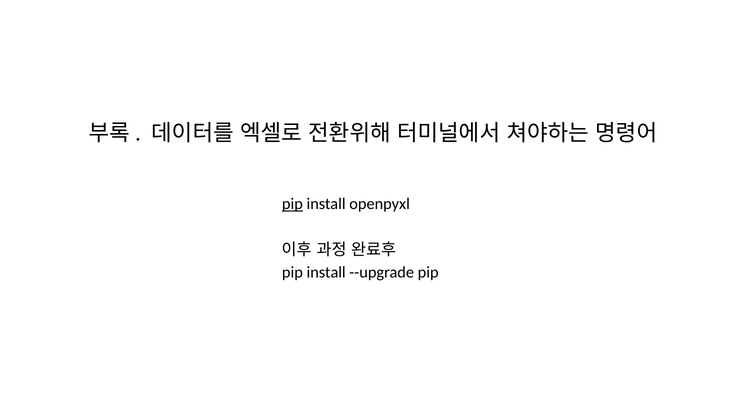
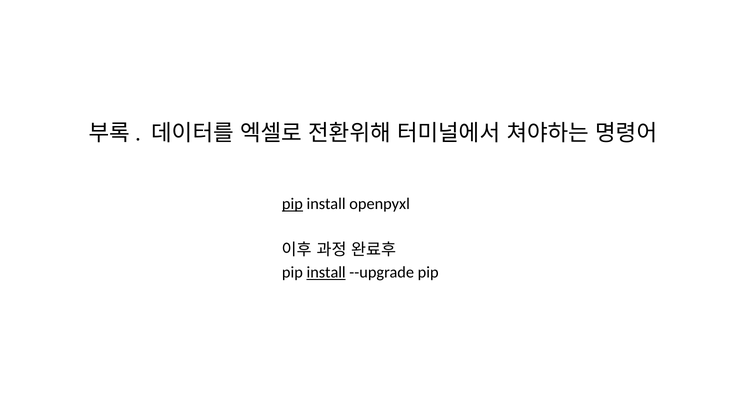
install underline: none -> present (326, 272)
